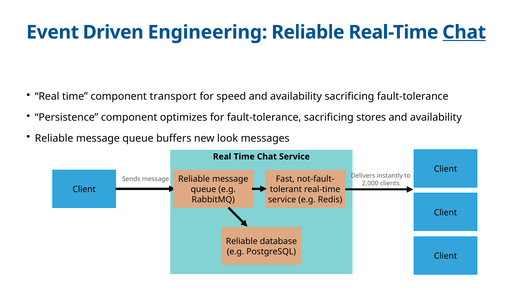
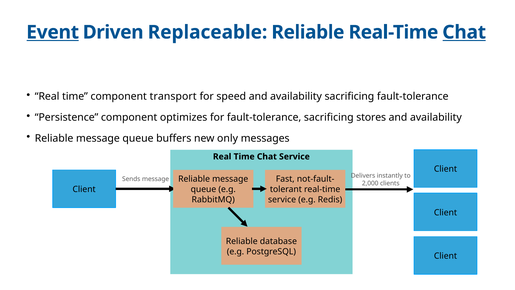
Event underline: none -> present (53, 32)
Engineering: Engineering -> Replaceable (208, 32)
look: look -> only (228, 138)
